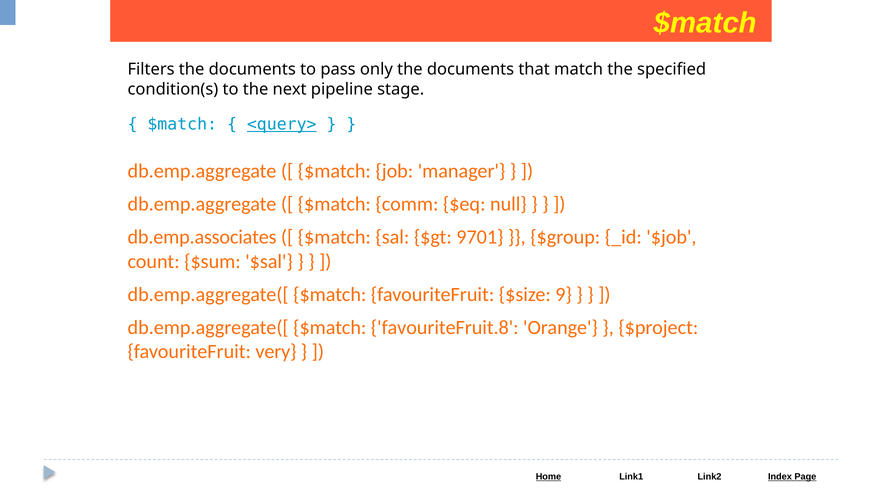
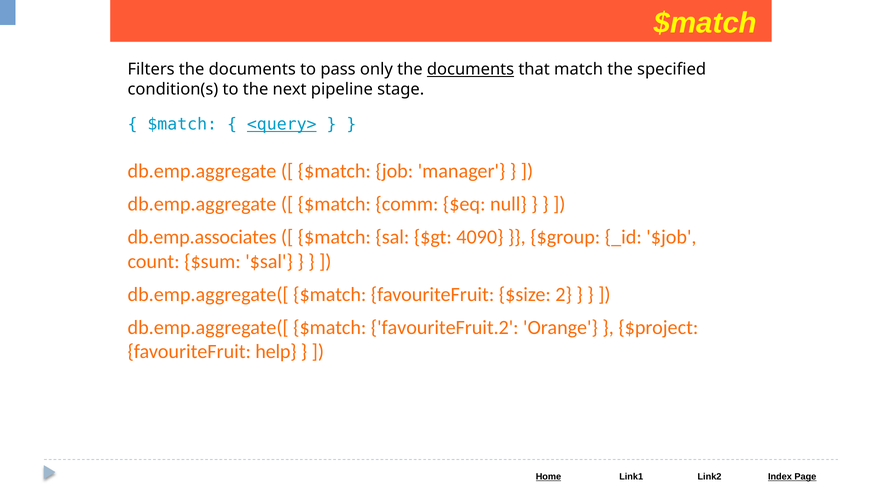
documents underline: none -> present (471, 69)
9701: 9701 -> 4090 (480, 237)
9: 9 -> 2 (564, 295)
favouriteFruit.8: favouriteFruit.8 -> favouriteFruit.2 (445, 328)
very: very -> help (276, 352)
